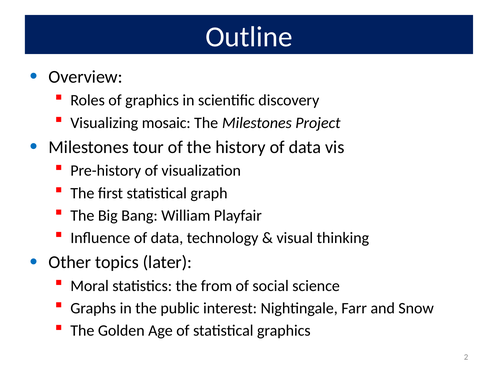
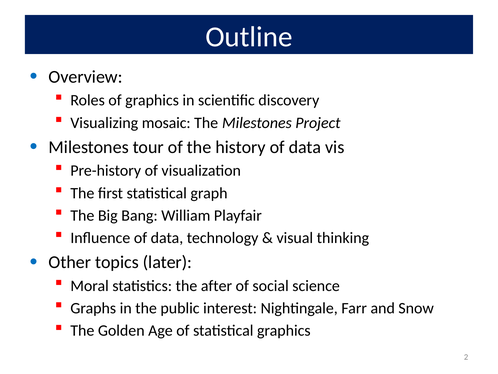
from: from -> after (216, 286)
